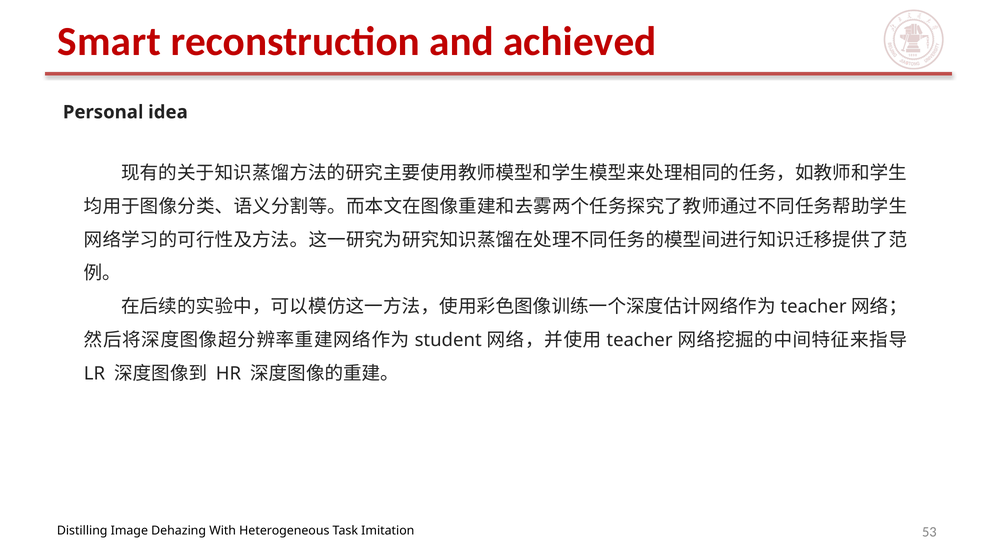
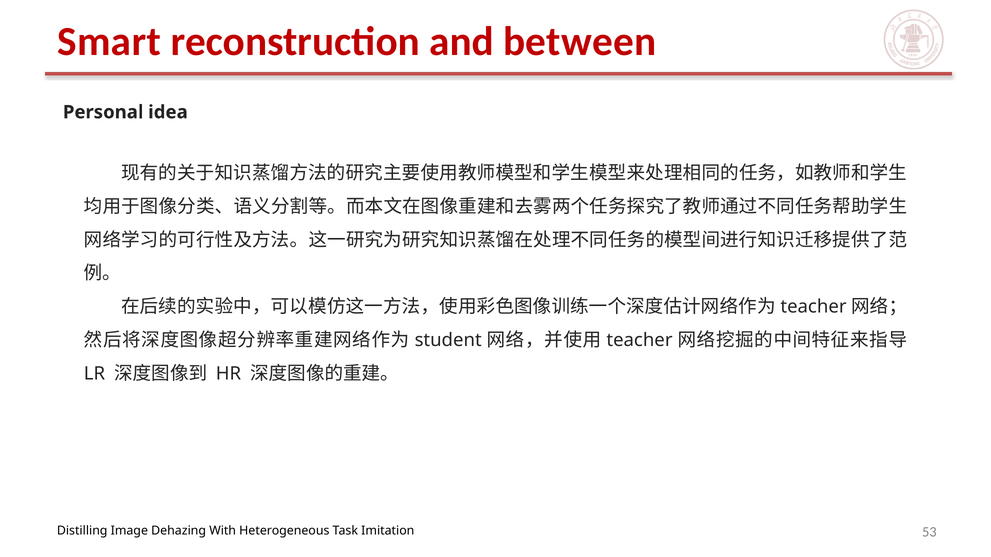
achieved: achieved -> between (580, 42)
